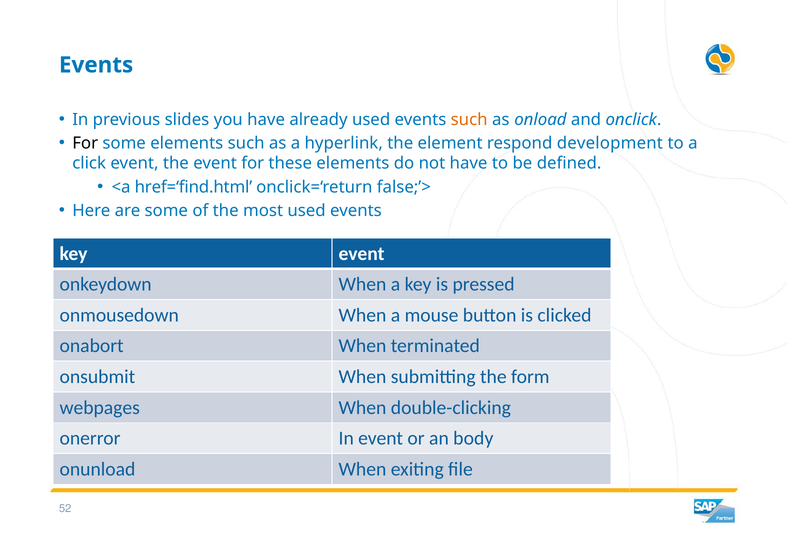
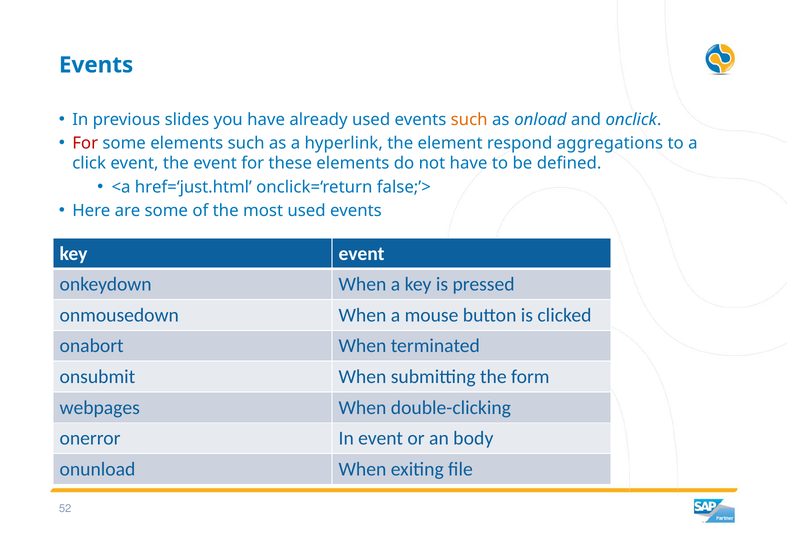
For colour: black -> red (85, 143)
development: development -> aggregations (610, 143)
href=‘find.html: href=‘find.html -> href=‘just.html (193, 187)
